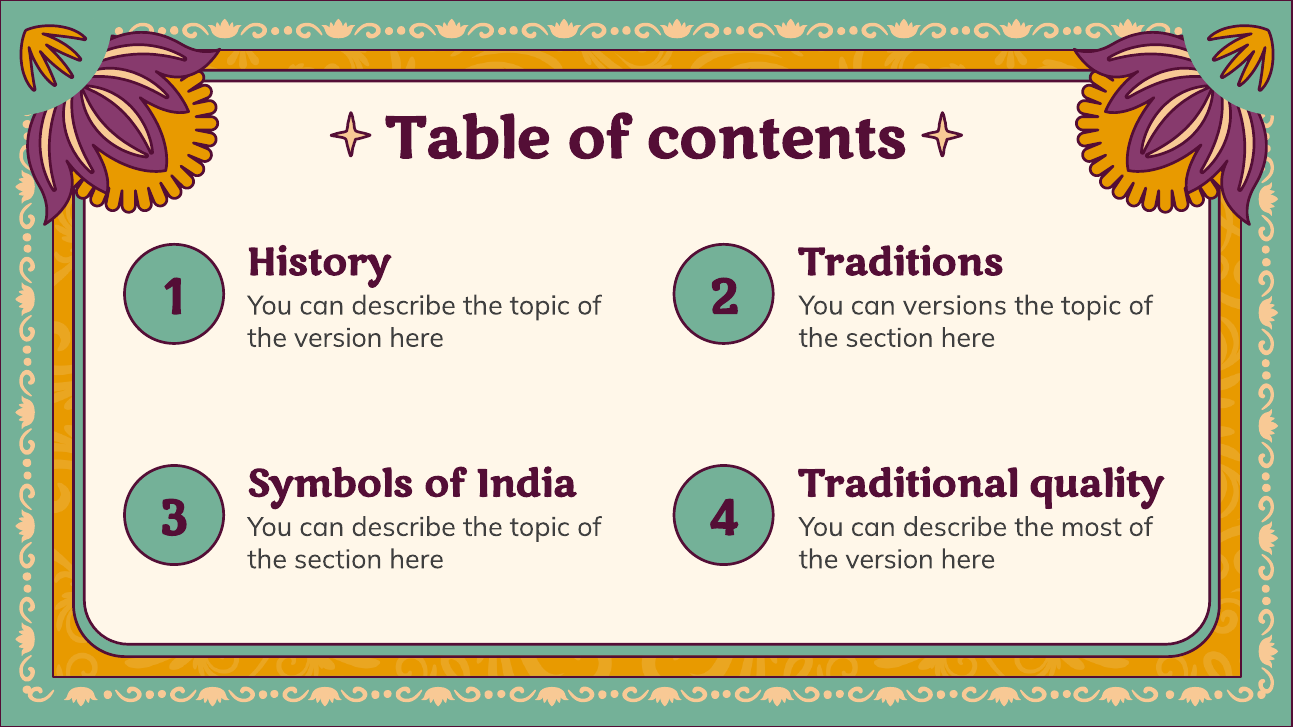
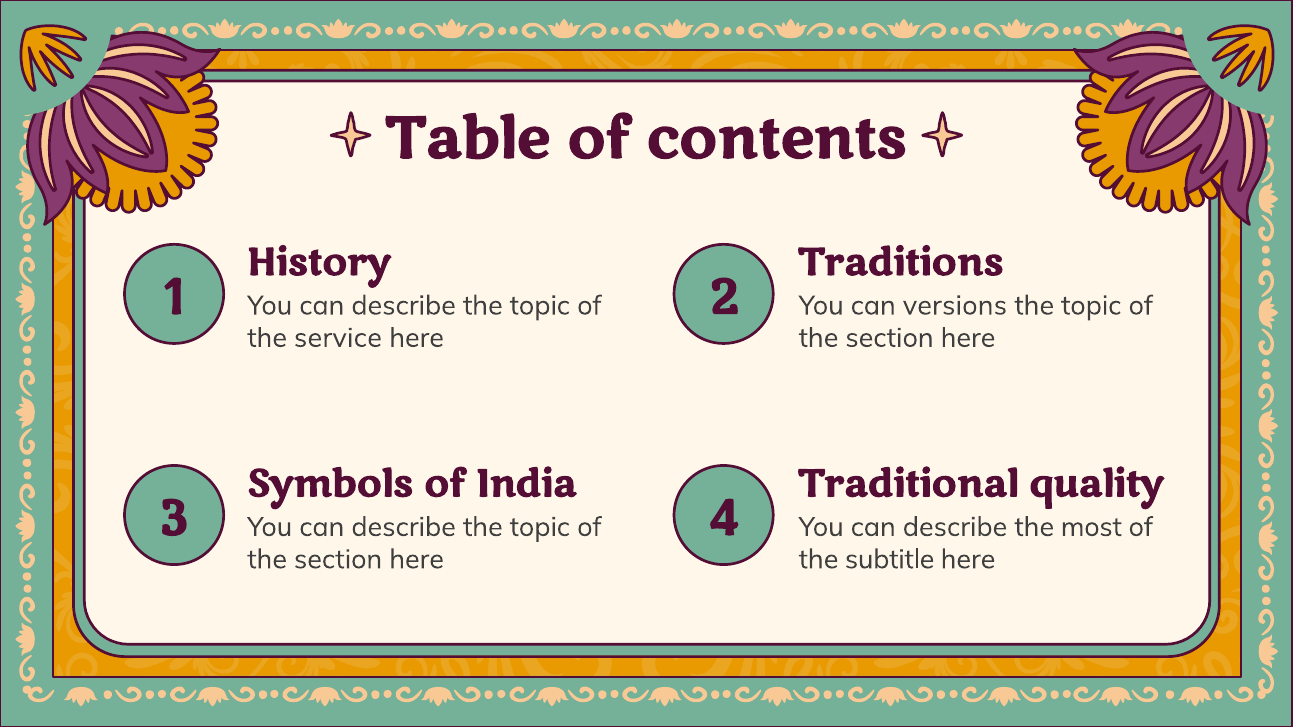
version: version -> service (338, 338)
version: version -> subtitle (890, 560)
